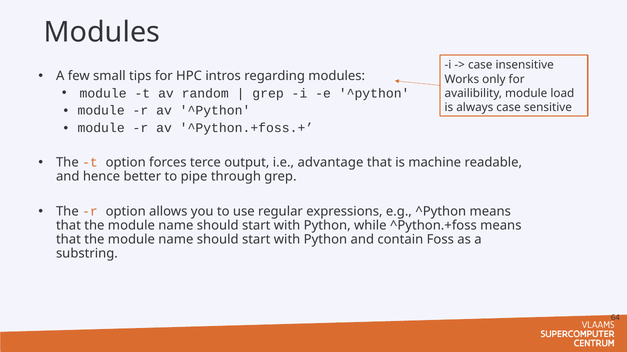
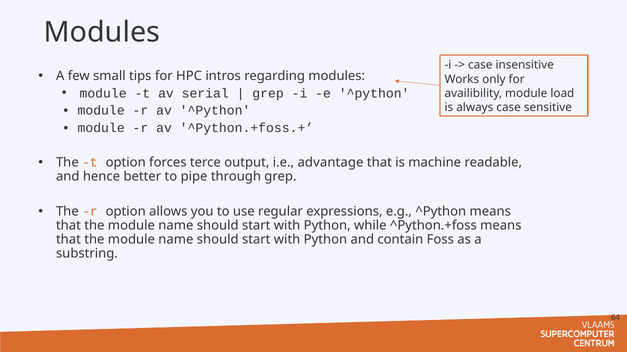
random: random -> serial (205, 93)
